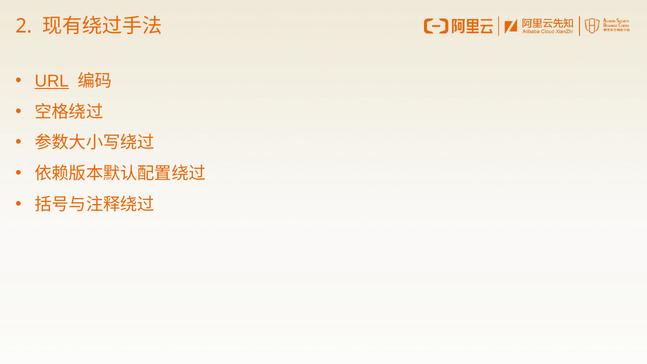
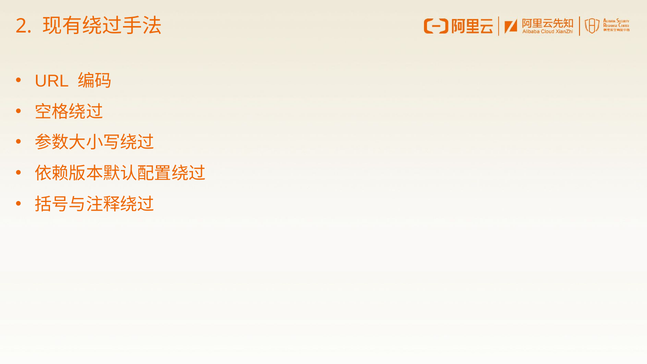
URL underline: present -> none (52, 81)
